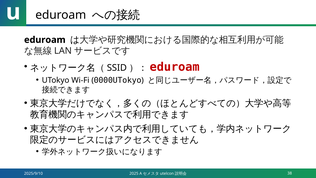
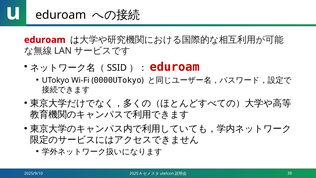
eduroam colour: black -> red (45, 40)
